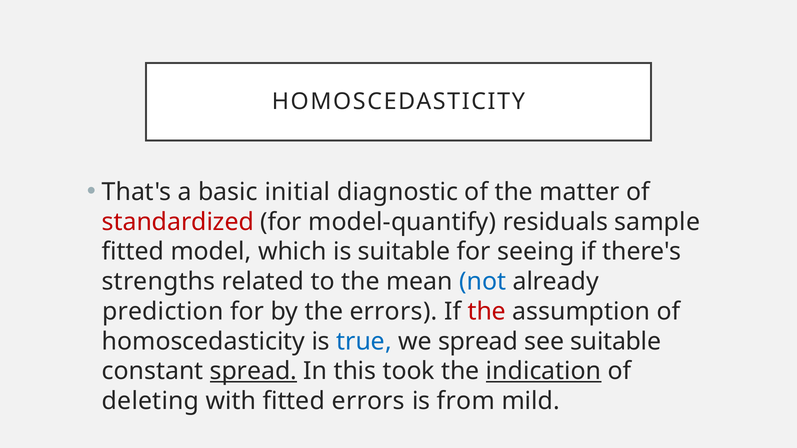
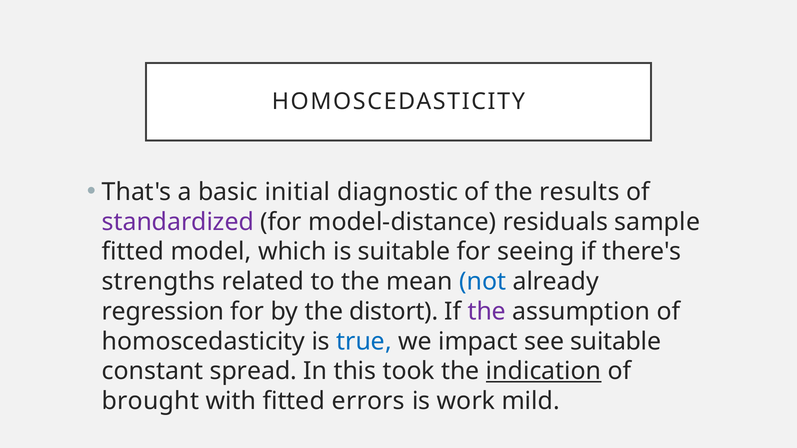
matter: matter -> results (579, 192)
standardized colour: red -> purple (178, 222)
model-quantify: model-quantify -> model-distance (402, 222)
prediction: prediction -> regression (163, 312)
the errors: errors -> distort (394, 312)
the colour: red -> purple (487, 312)
we spread: spread -> impact (478, 342)
spread underline: present -> none (253, 371)
deleting: deleting -> brought (150, 401)
from: from -> work (466, 401)
